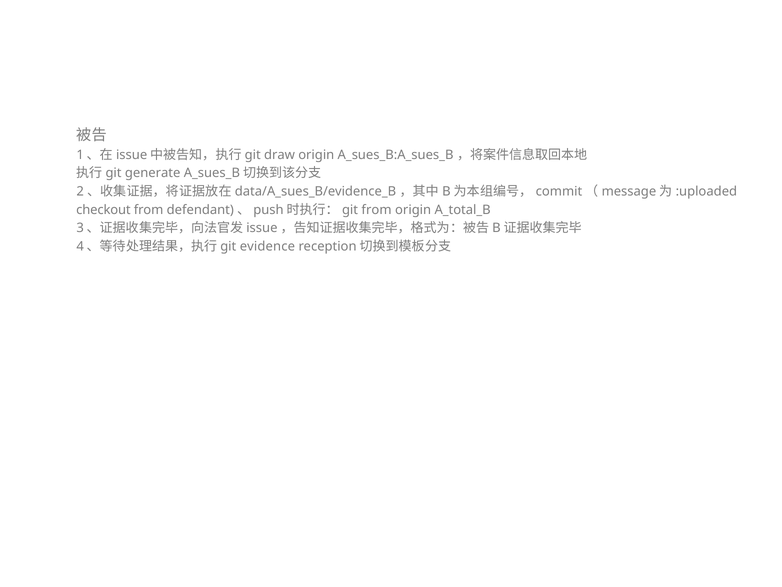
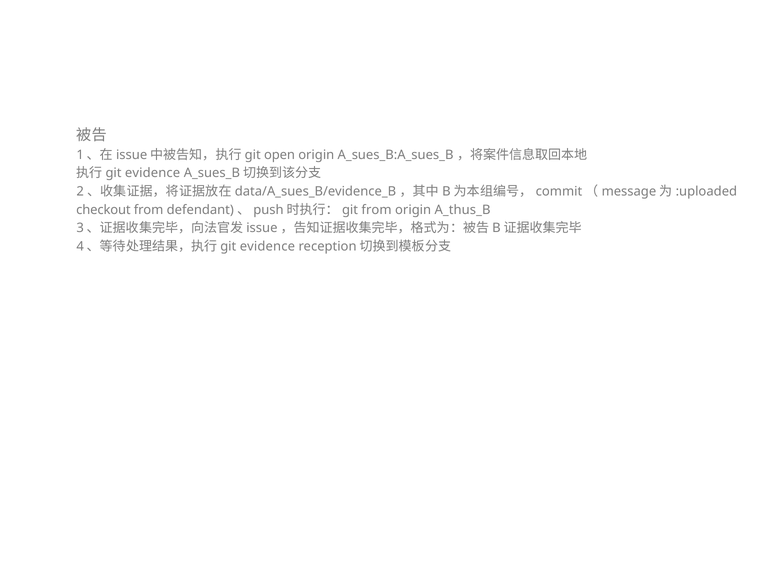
draw: draw -> open (280, 155)
generate: generate -> evidence (153, 173)
A_total_B: A_total_B -> A_thus_B (463, 210)
